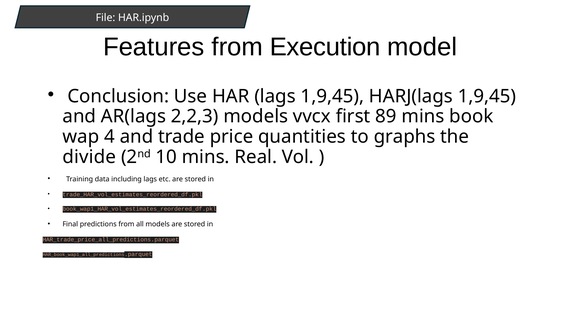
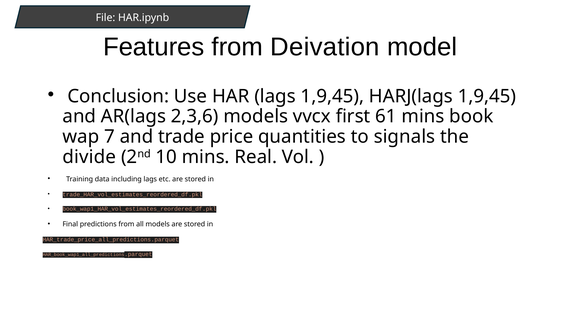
Execution: Execution -> Deivation (325, 47)
2,2,3: 2,2,3 -> 2,3,6 (195, 116)
89: 89 -> 61 (386, 116)
4: 4 -> 7 (109, 137)
graphs: graphs -> signals (404, 137)
